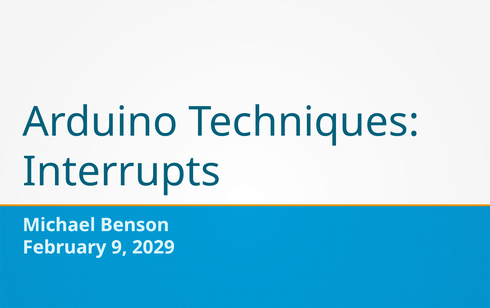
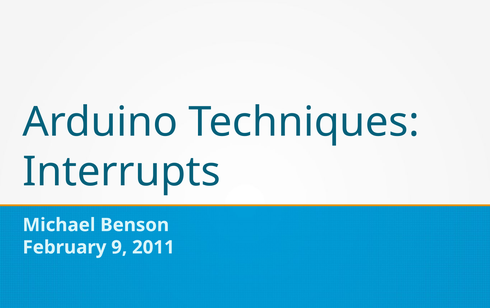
2029: 2029 -> 2011 (153, 248)
